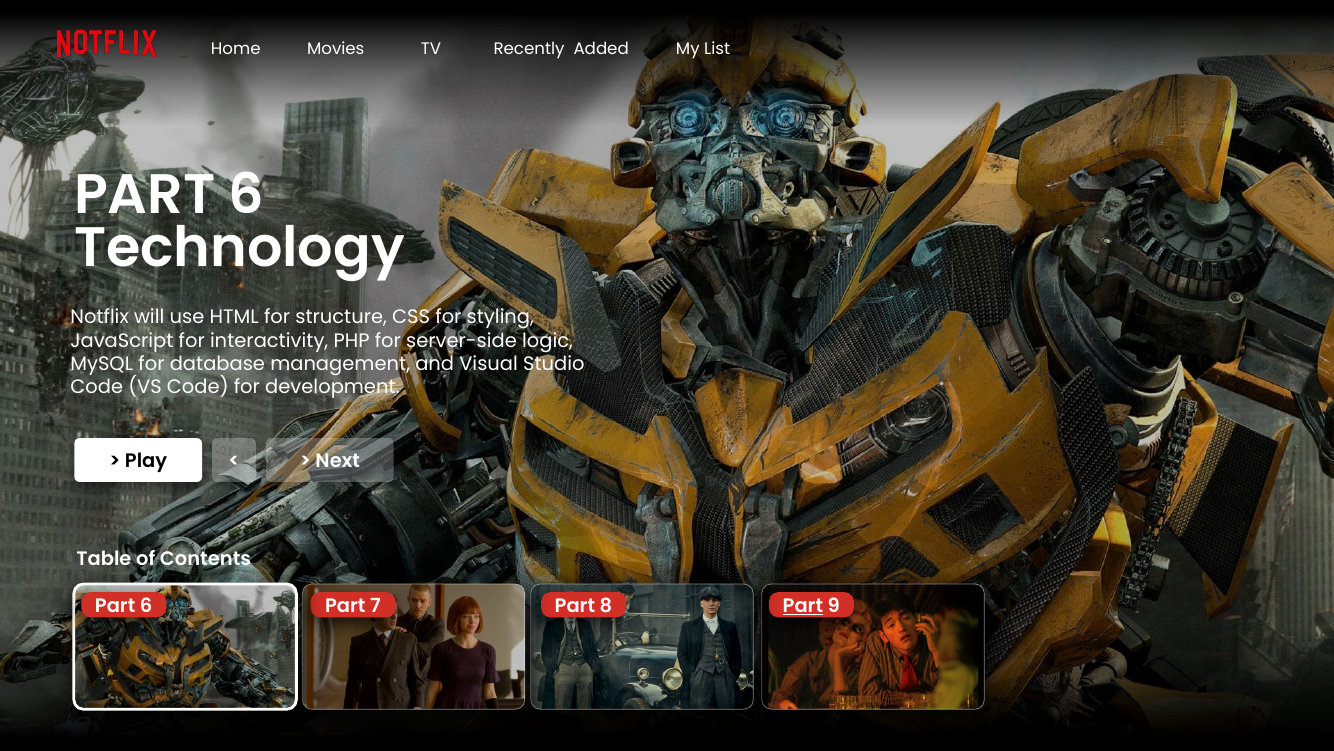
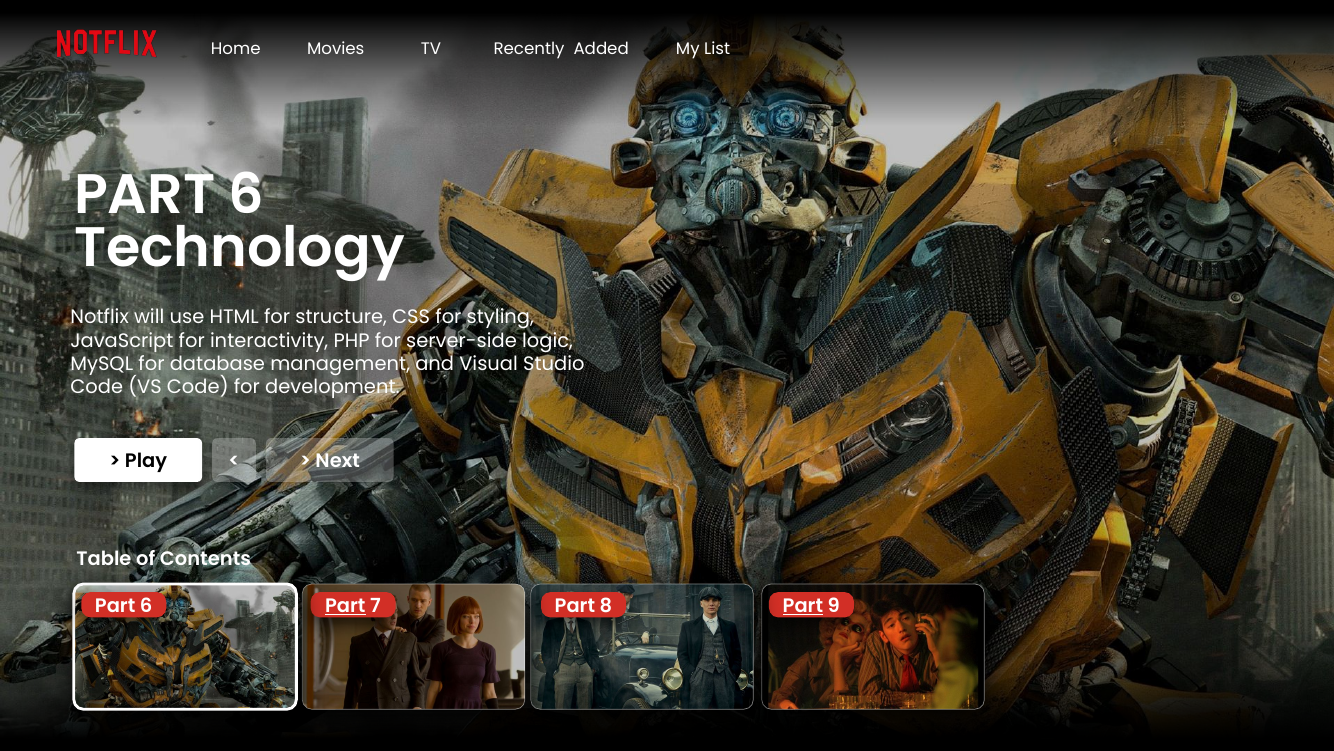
Part underline: none -> present (345, 606)
